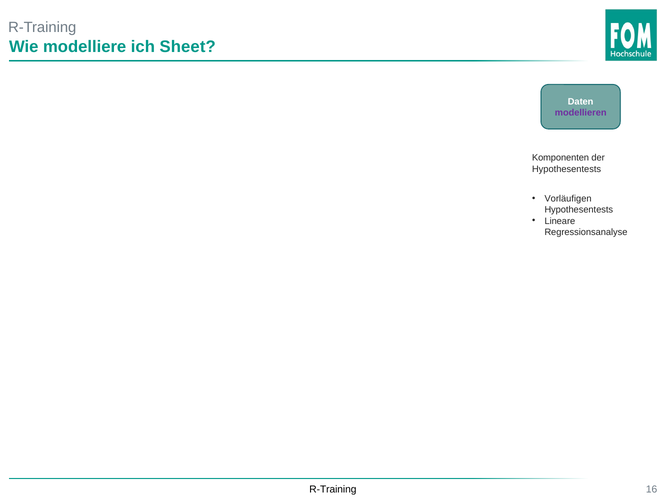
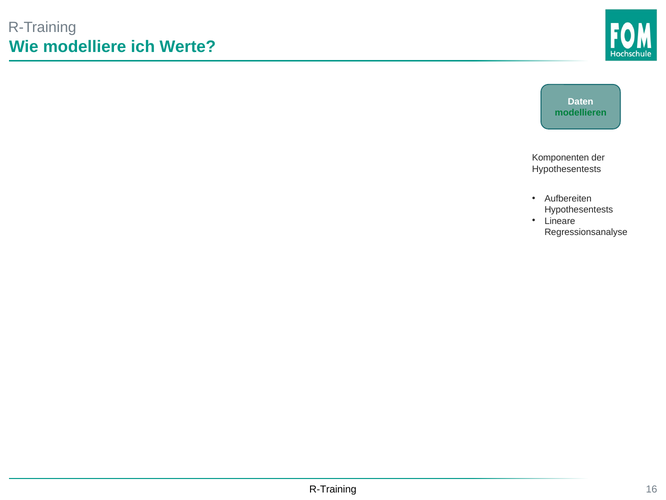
Sheet: Sheet -> Werte (188, 47)
modellieren colour: purple -> green (581, 113)
Vorläufigen: Vorläufigen -> Aufbereiten (568, 199)
